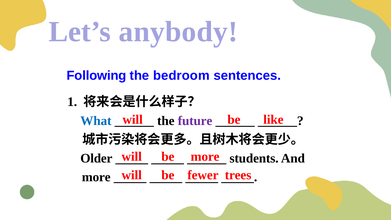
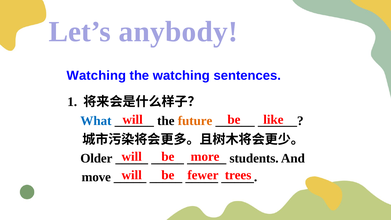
Following: Following -> Watching (96, 76)
the bedroom: bedroom -> watching (181, 76)
future colour: purple -> orange (195, 121)
more: more -> move (96, 177)
